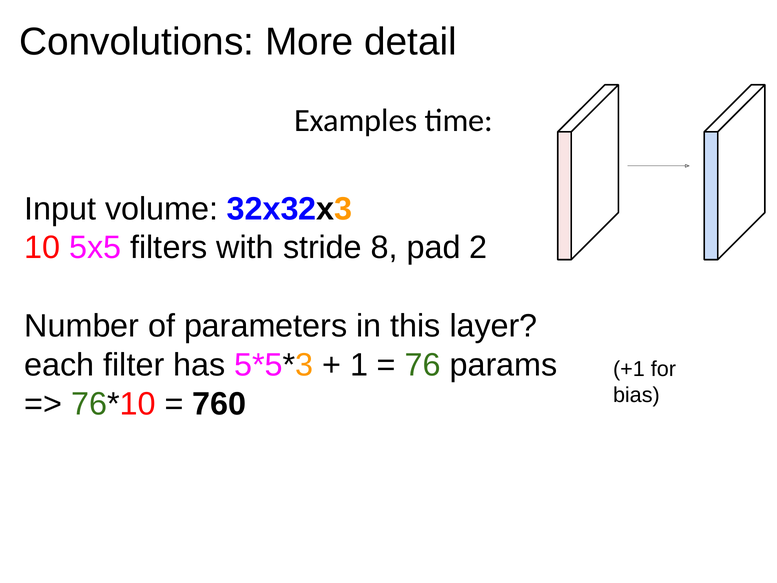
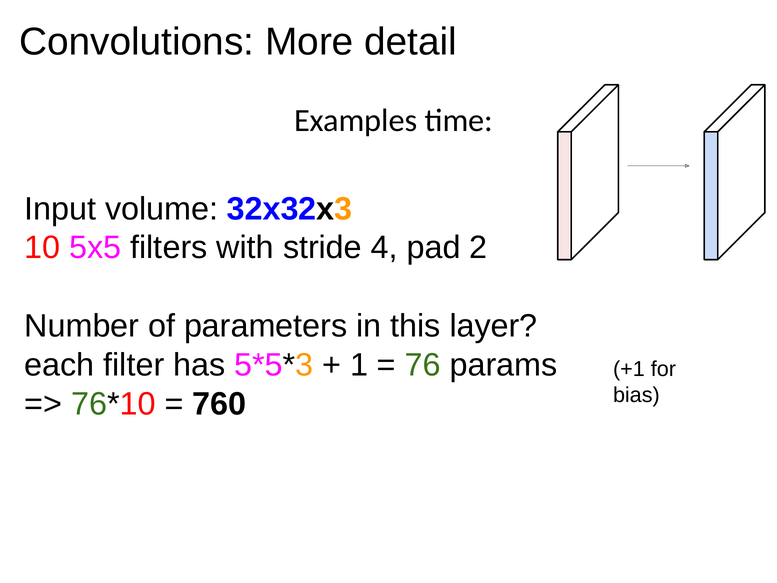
8: 8 -> 4 (384, 248)
